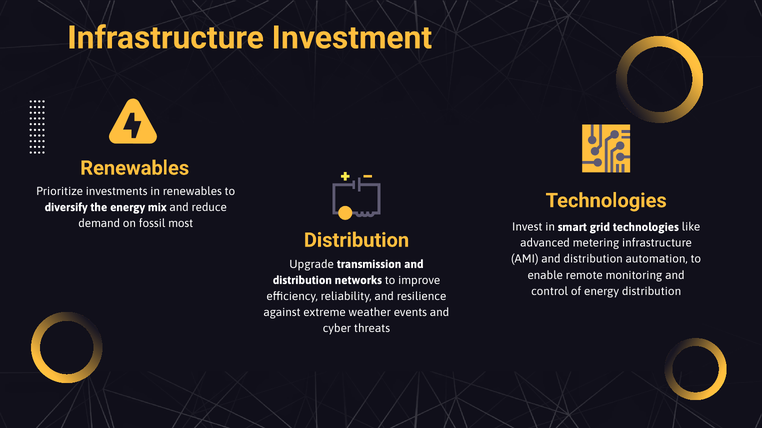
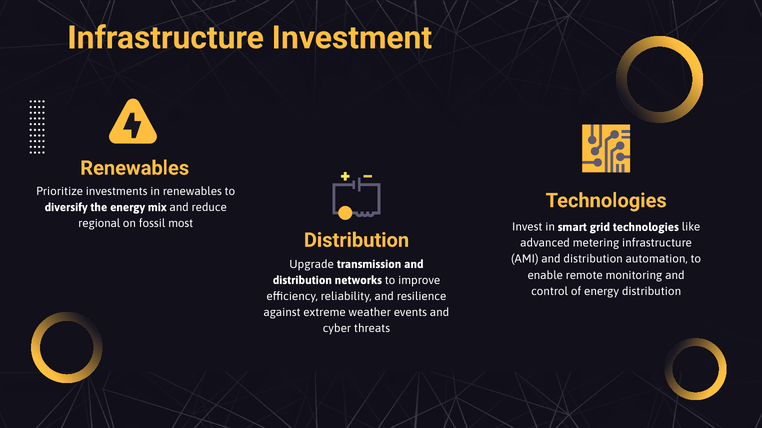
demand: demand -> regional (99, 224)
